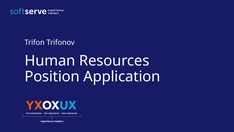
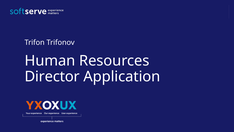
Position: Position -> Director (52, 76)
